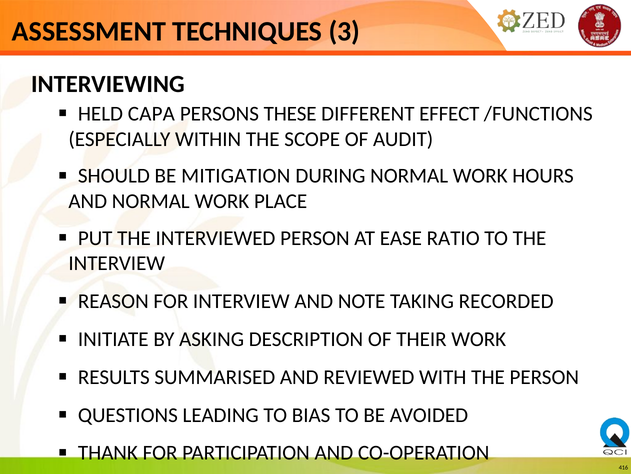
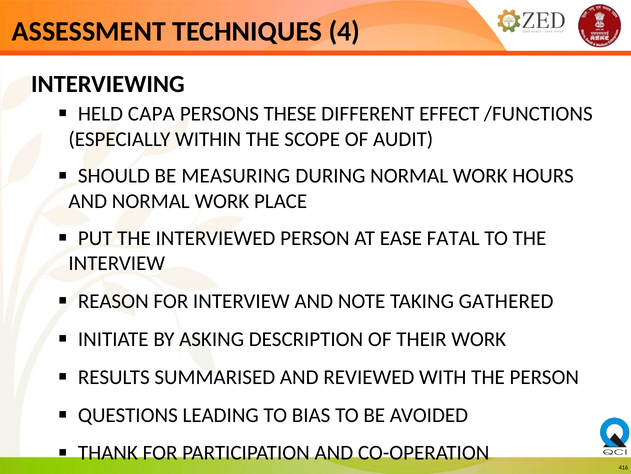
3: 3 -> 4 (344, 31)
MITIGATION: MITIGATION -> MEASURING (236, 176)
RATIO: RATIO -> FATAL (453, 238)
RECORDED: RECORDED -> GATHERED (506, 301)
